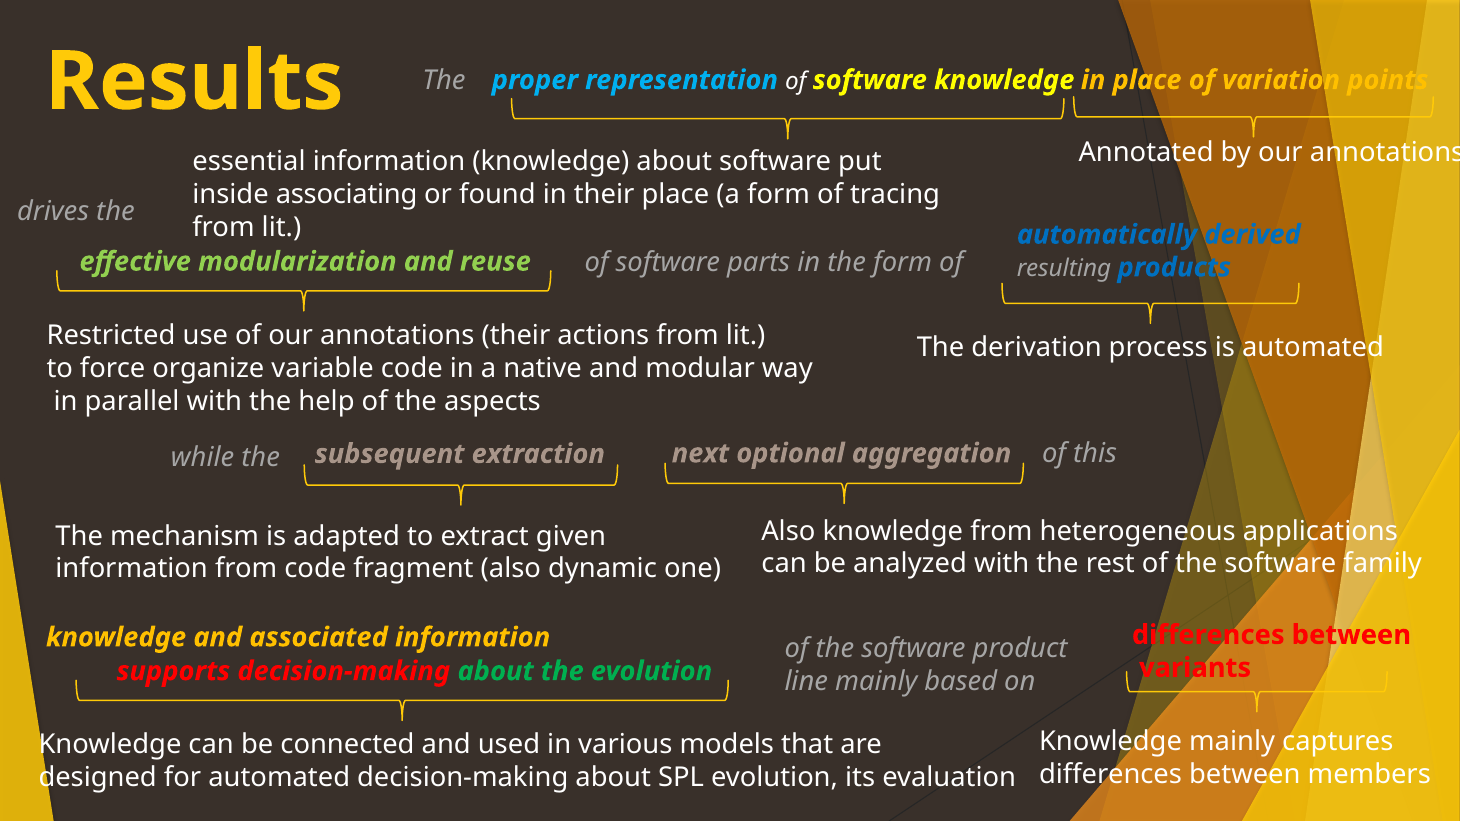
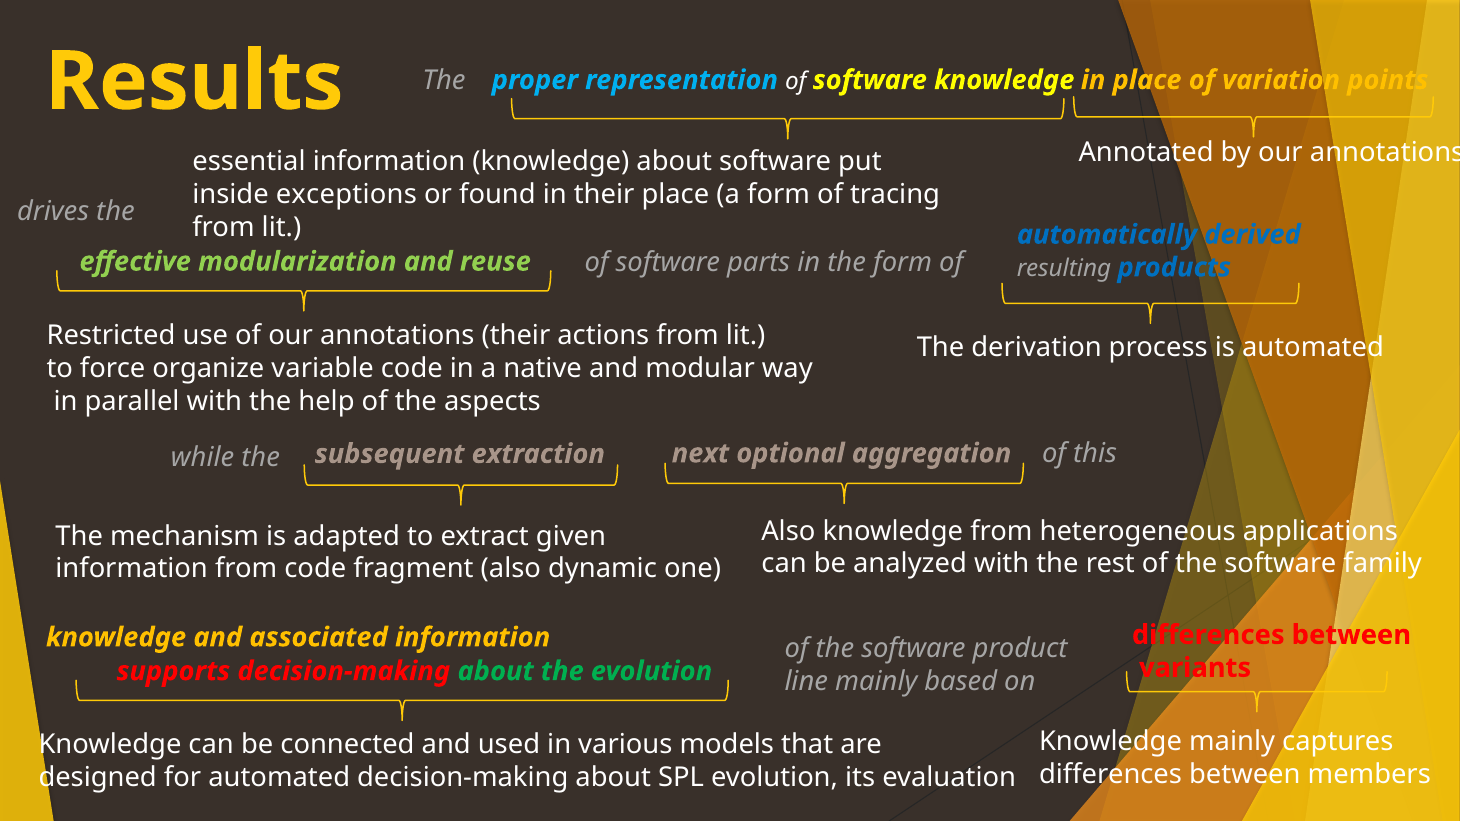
associating: associating -> exceptions (346, 195)
